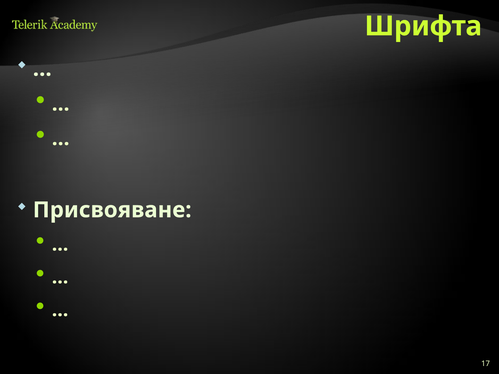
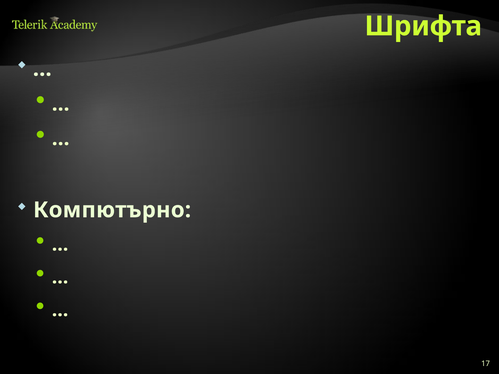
Присвояване: Присвояване -> Компютърно (112, 210)
